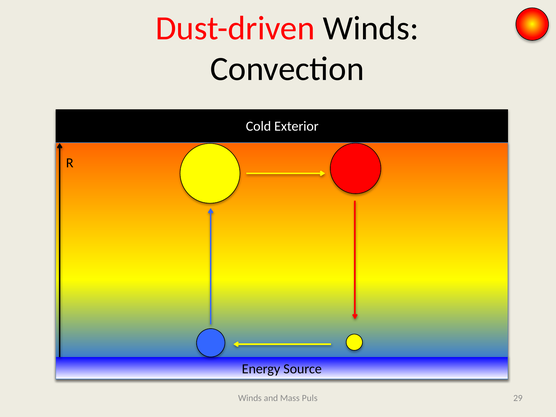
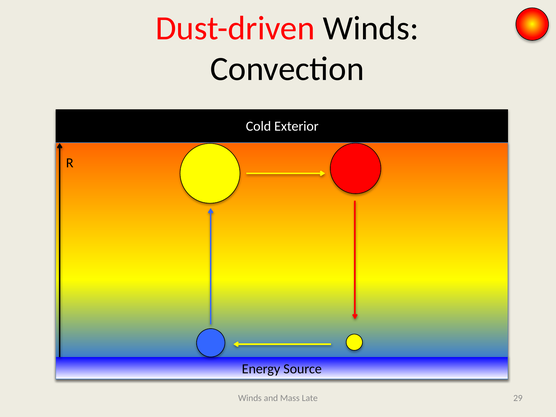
Puls: Puls -> Late (310, 398)
